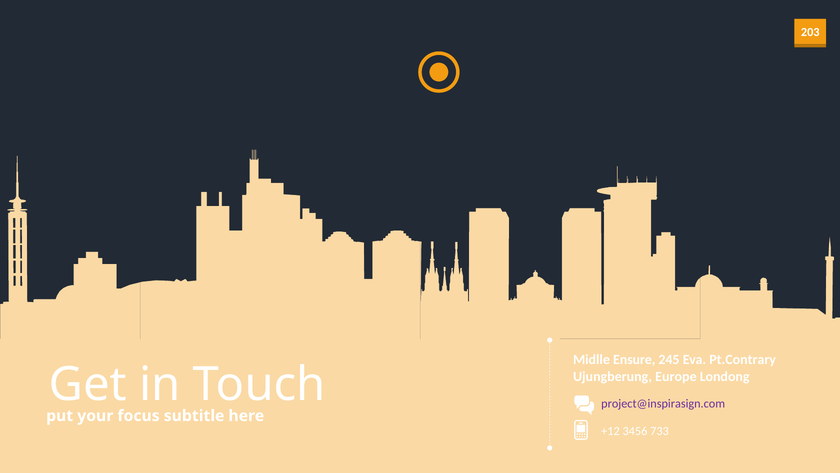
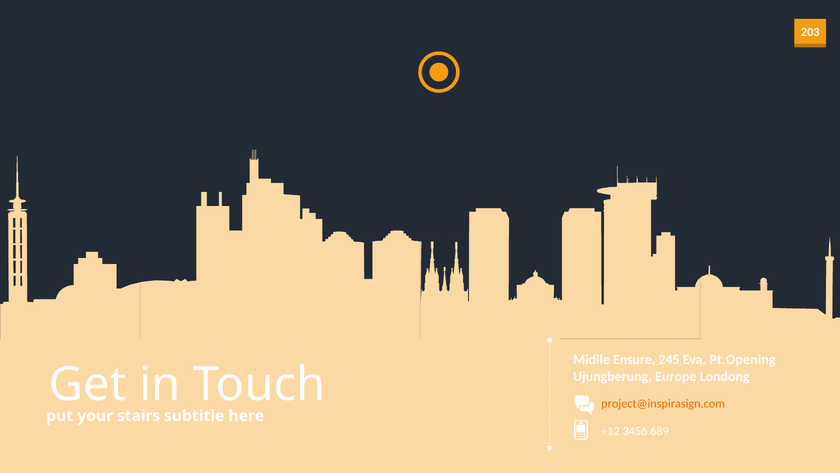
Pt.Contrary: Pt.Contrary -> Pt.Opening (743, 359)
project@inspirasign.com colour: purple -> orange (663, 403)
focus: focus -> stairs (139, 415)
733: 733 -> 689 (659, 431)
